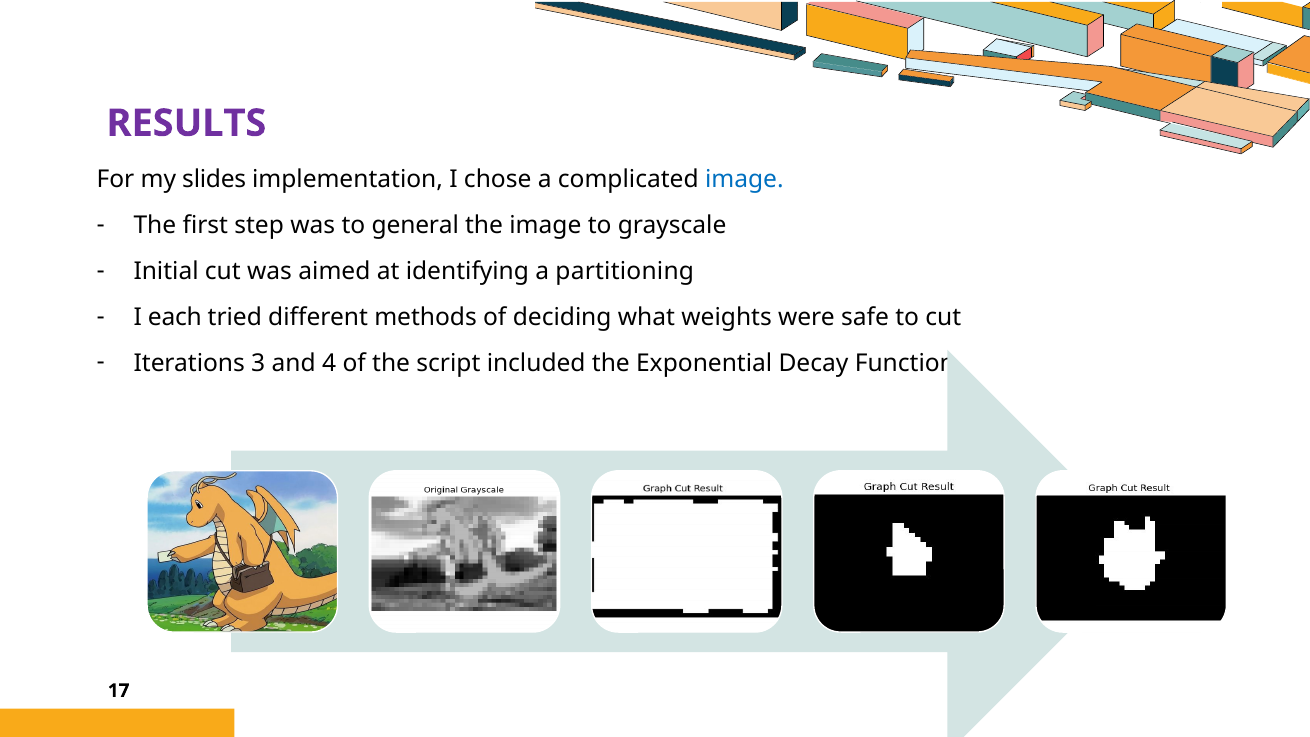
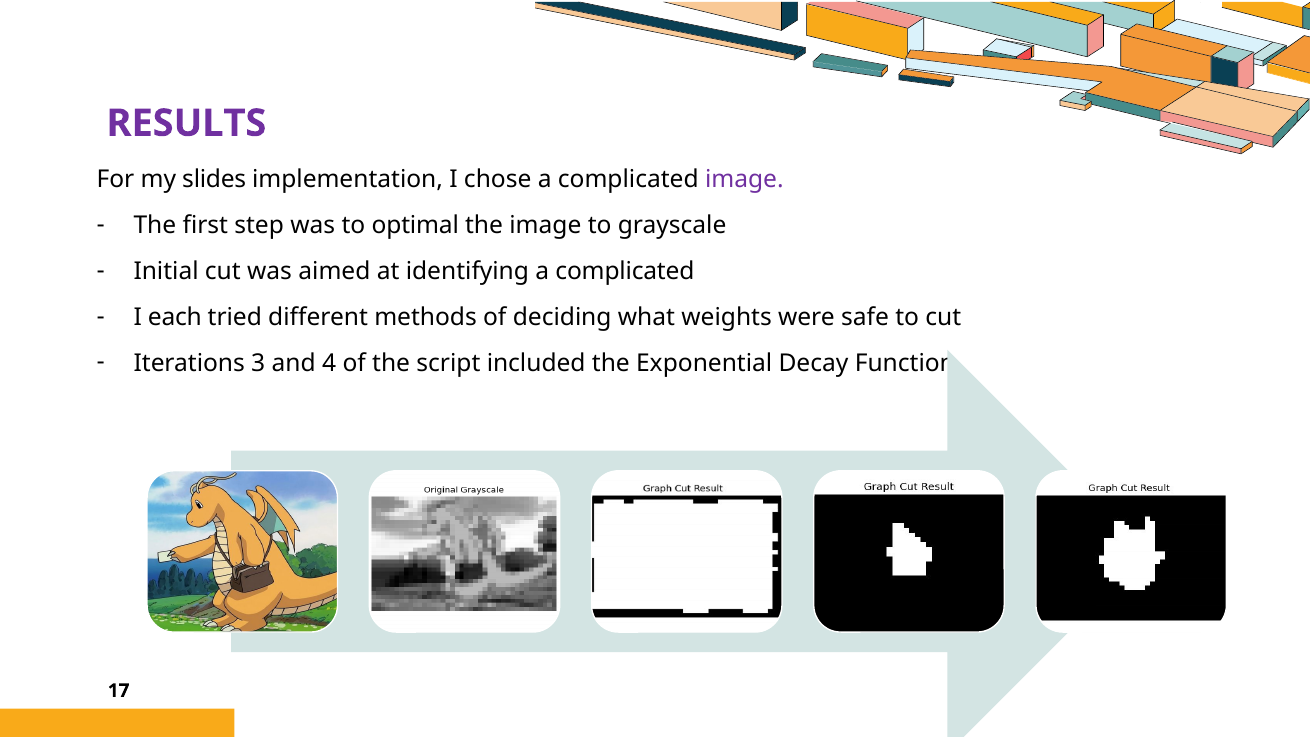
image colour: blue -> purple (744, 180)
general: general -> optimal (415, 226)
identifying a partitioning: partitioning -> complicated (625, 271)
